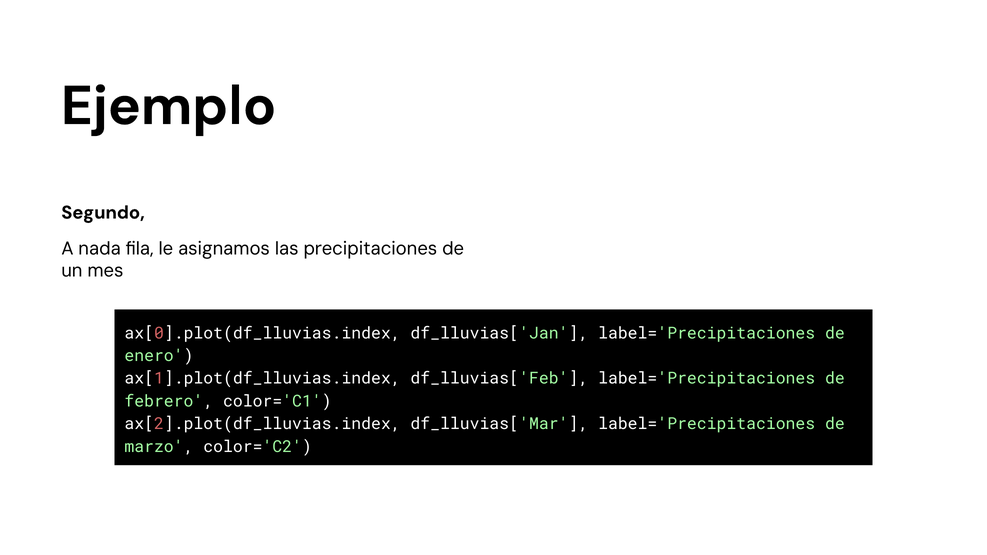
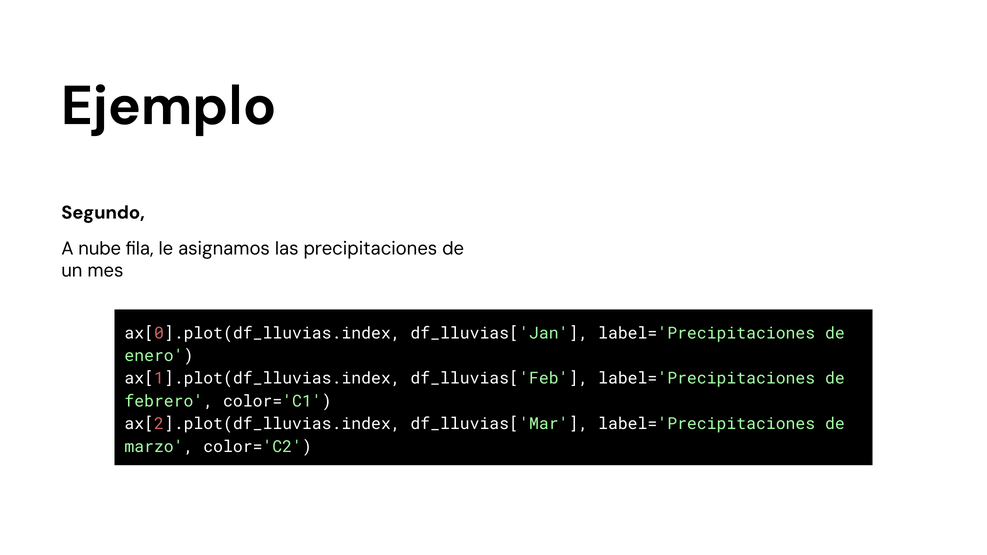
nada: nada -> nube (100, 248)
